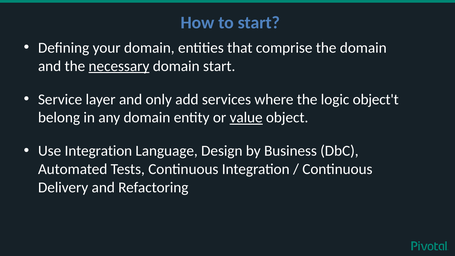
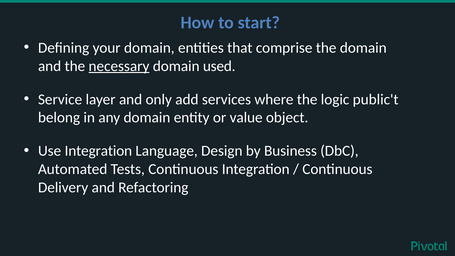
domain start: start -> used (219, 66)
object't: object't -> public't (376, 99)
value underline: present -> none (246, 118)
